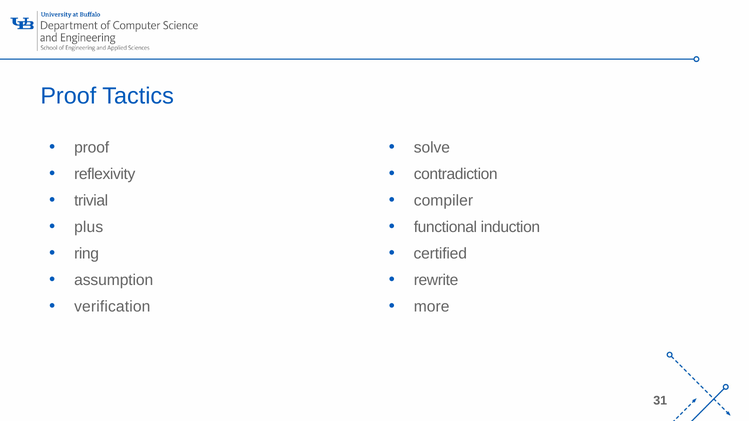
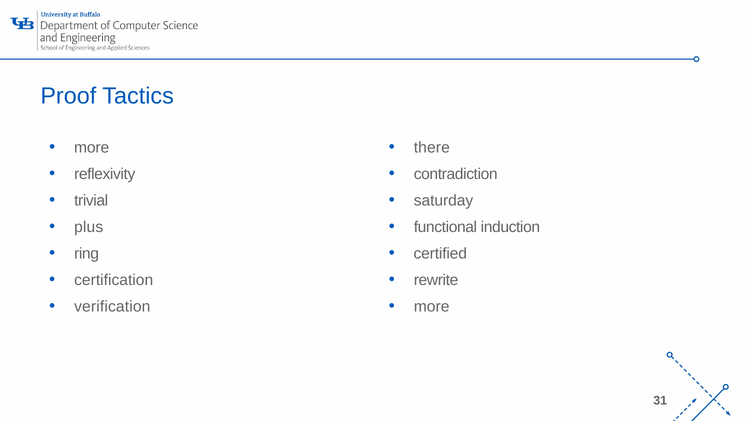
solve: solve -> there (432, 147)
proof: proof -> more (92, 148)
compiler: compiler -> saturday (444, 201)
assumption: assumption -> certification (114, 280)
